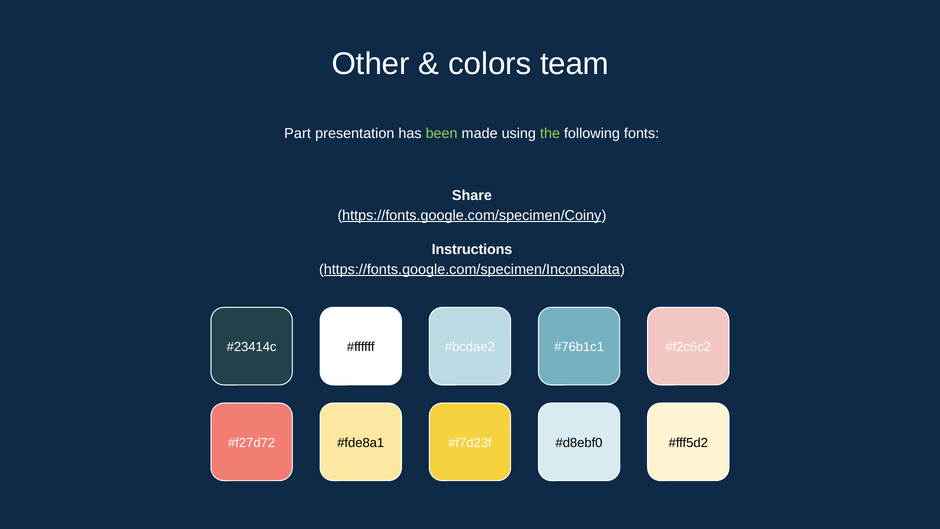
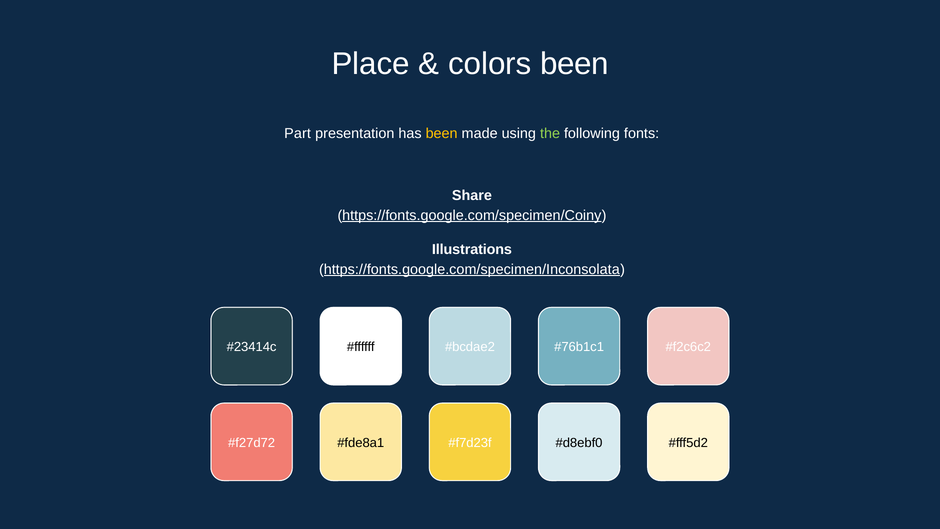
Other: Other -> Place (371, 64)
colors team: team -> been (574, 64)
been colour: light green -> yellow (442, 133)
Instructions: Instructions -> Illustrations (472, 249)
